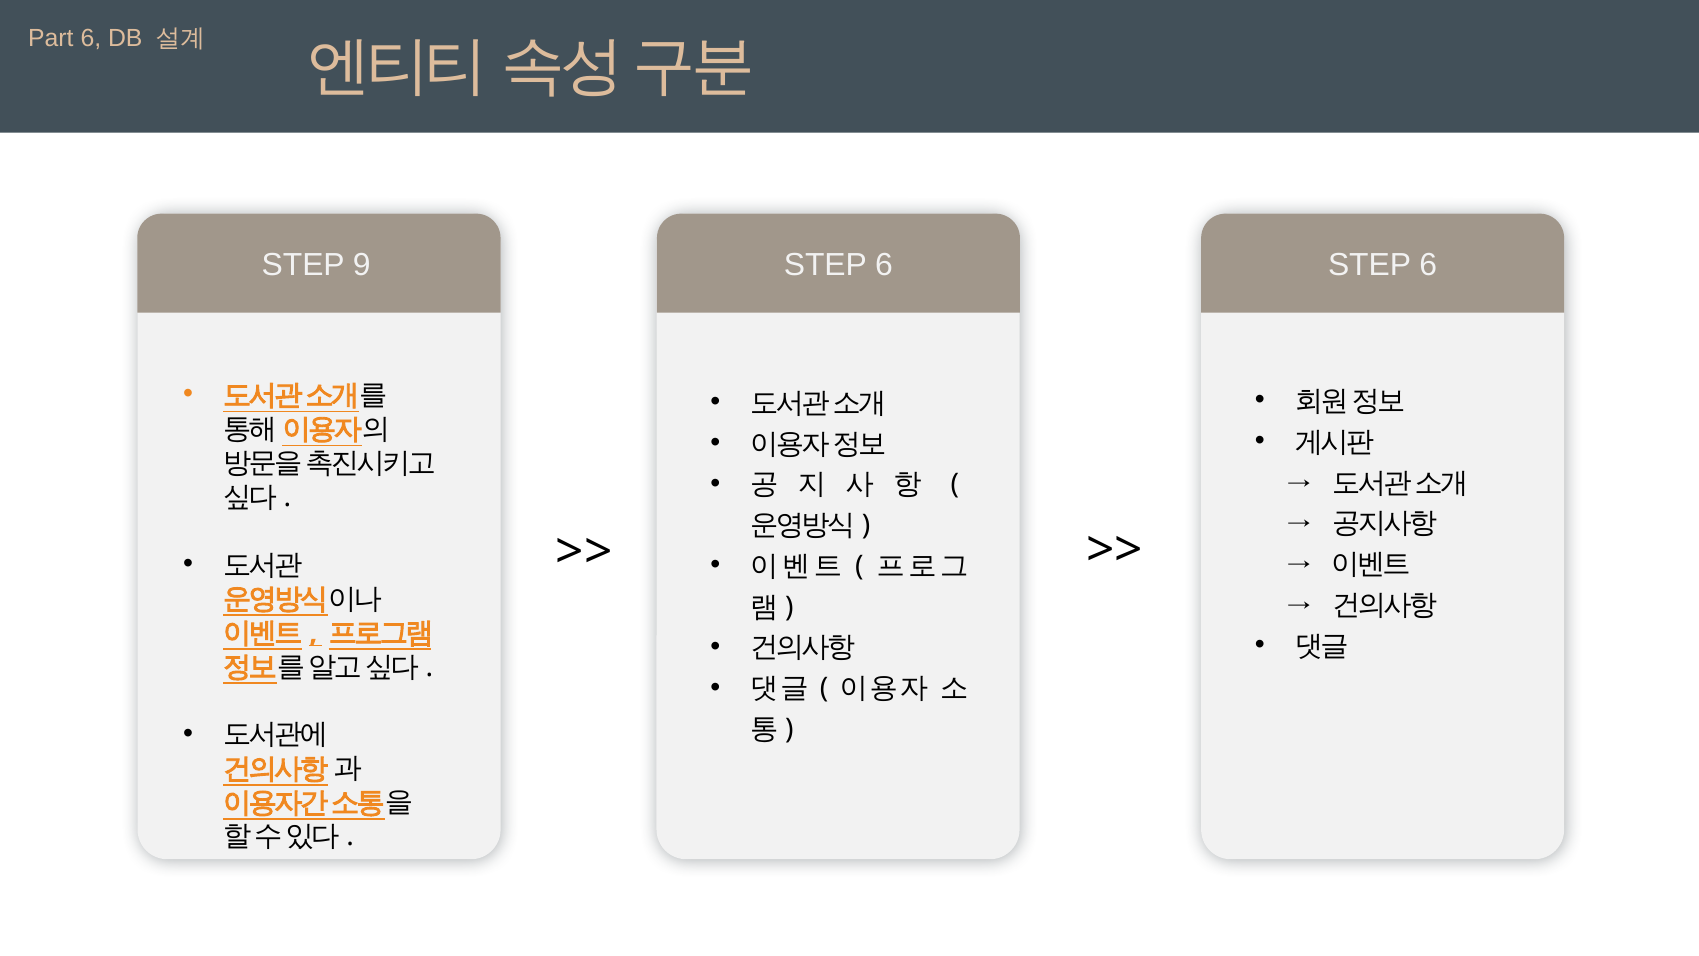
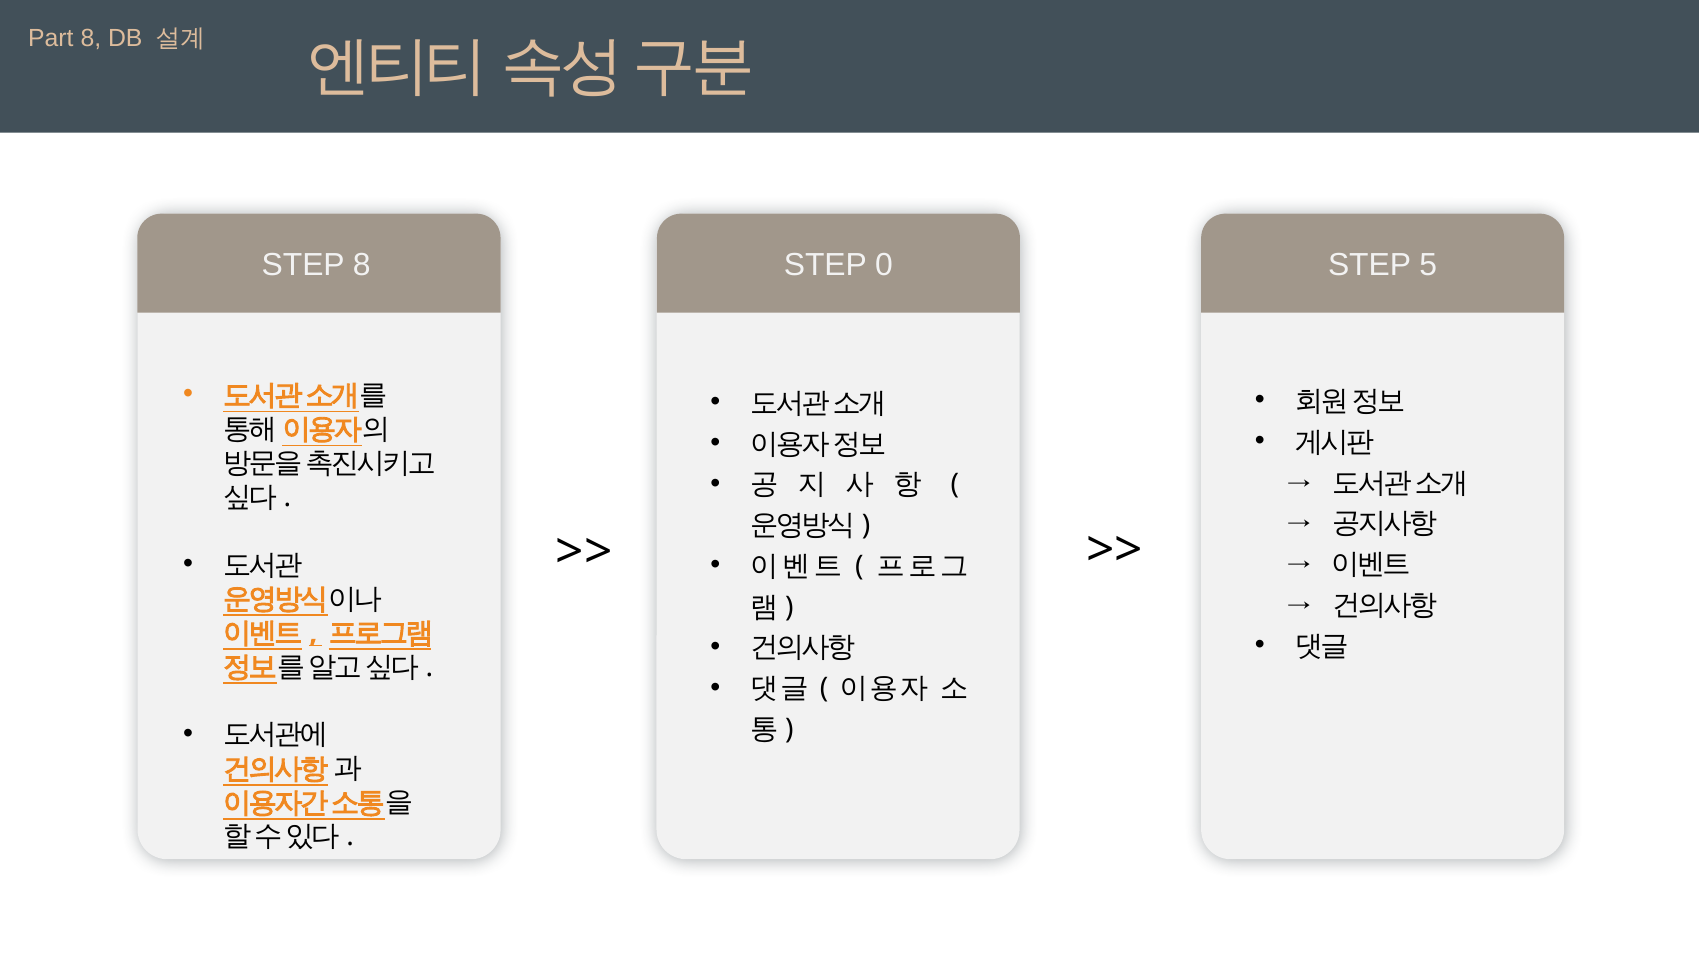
Part 6: 6 -> 8 (91, 38)
STEP 9: 9 -> 8 (362, 265)
6: 6 -> 0 (884, 265)
6: 6 -> 5 (1428, 265)
